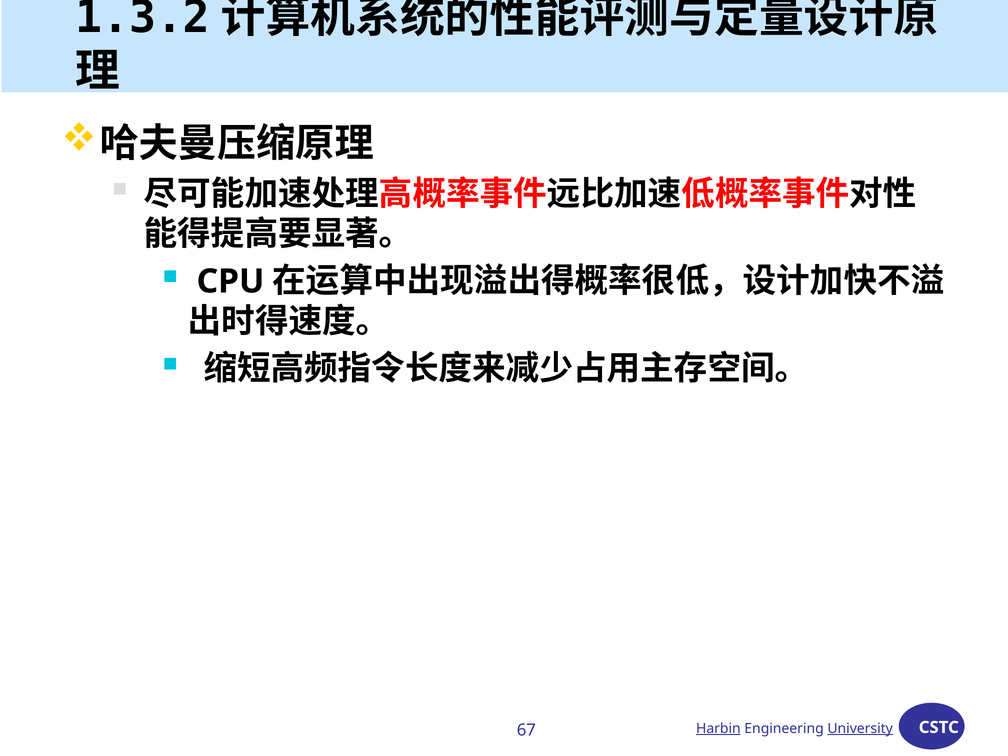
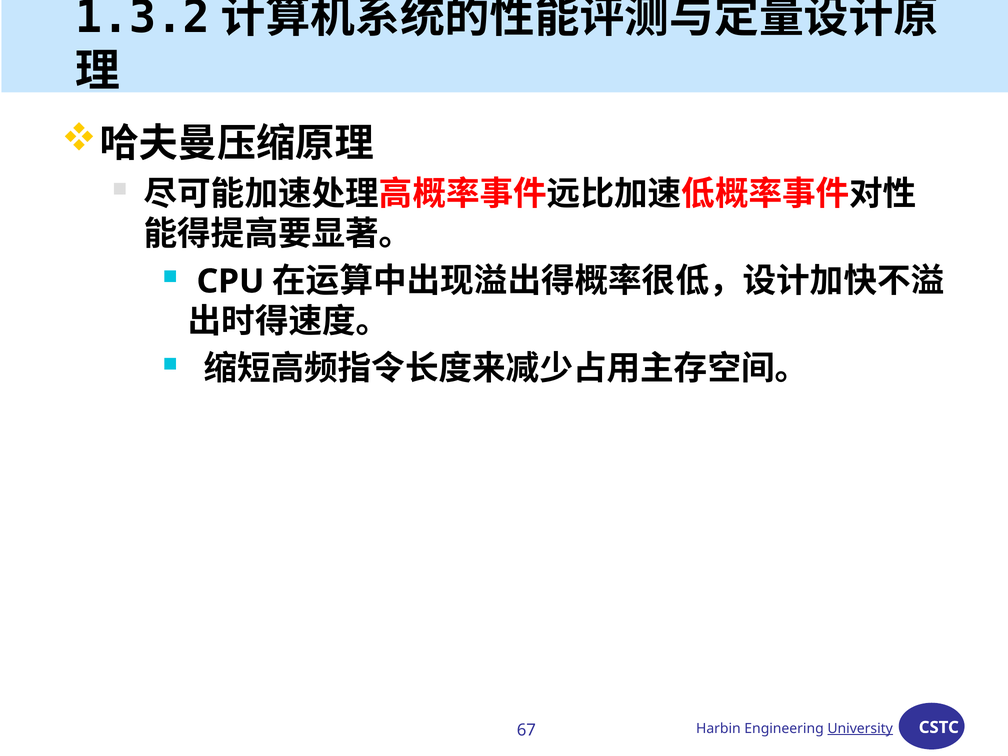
Harbin underline: present -> none (718, 728)
